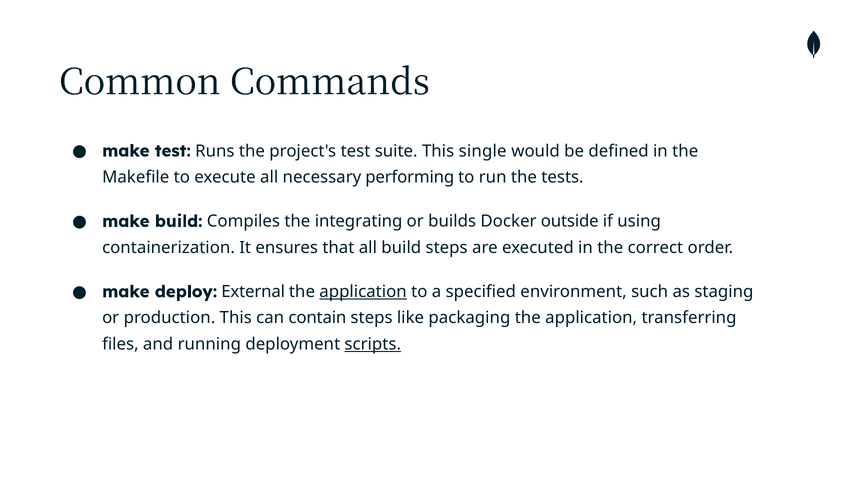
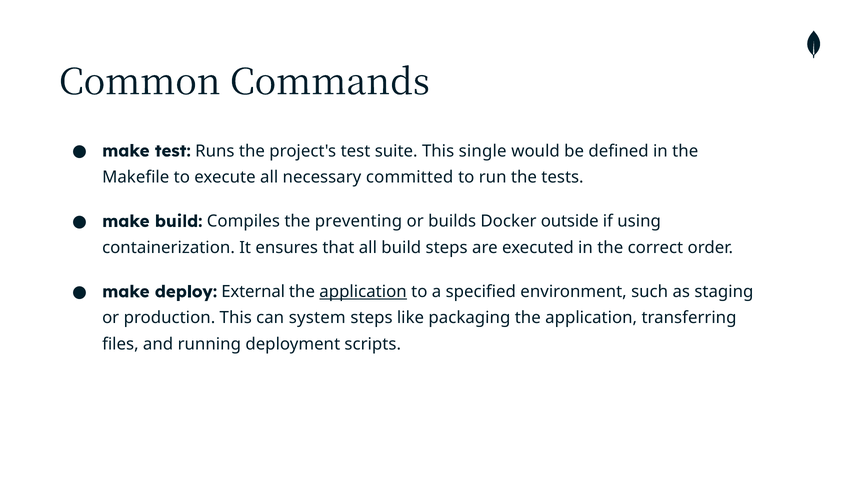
performing: performing -> committed (410, 177)
integrating: integrating -> preventing (359, 222)
contain: contain -> system (317, 318)
scripts underline: present -> none (373, 345)
